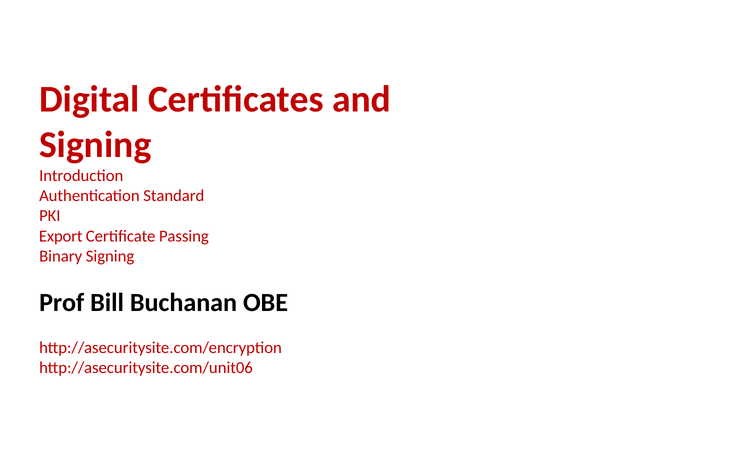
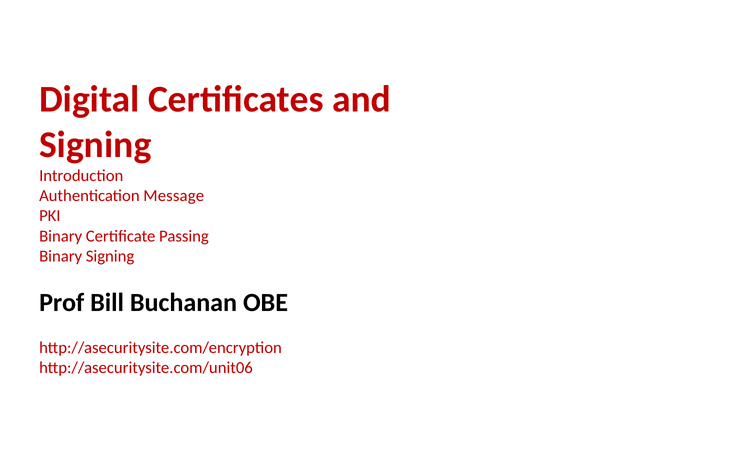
Standard: Standard -> Message (174, 196)
Export: Export -> Binary (61, 236)
